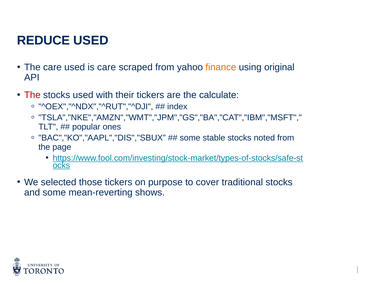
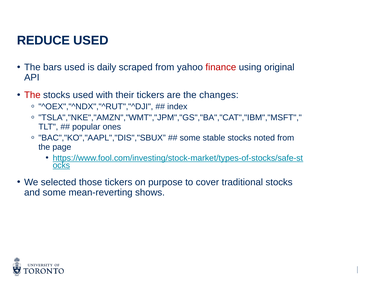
The care: care -> bars (52, 68)
is care: care -> daily (107, 68)
finance colour: orange -> red (221, 68)
calculate: calculate -> changes (219, 95)
